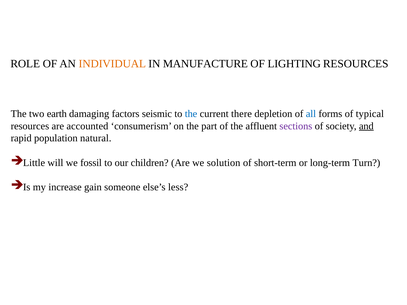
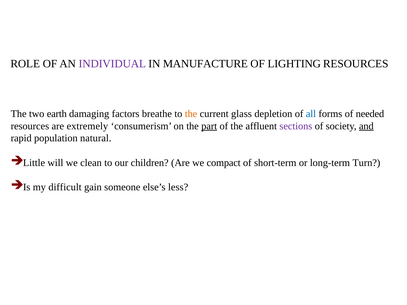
INDIVIDUAL colour: orange -> purple (112, 64)
seismic: seismic -> breathe (157, 114)
the colour: blue -> orange (191, 114)
there: there -> glass (241, 114)
typical: typical -> needed (370, 114)
accounted: accounted -> extremely (87, 126)
part underline: none -> present (209, 126)
fossil: fossil -> clean (91, 163)
solution: solution -> compact (224, 163)
increase: increase -> difficult (65, 187)
